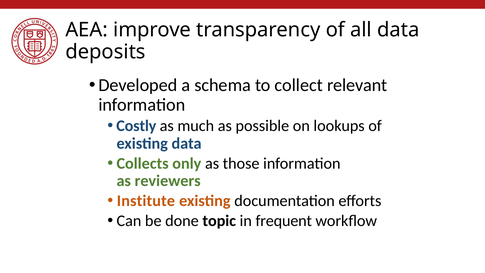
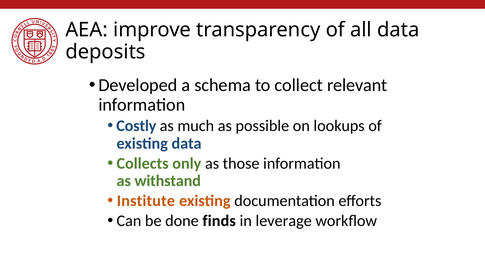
reviewers: reviewers -> withstand (168, 181)
topic: topic -> finds (219, 221)
frequent: frequent -> leverage (284, 221)
